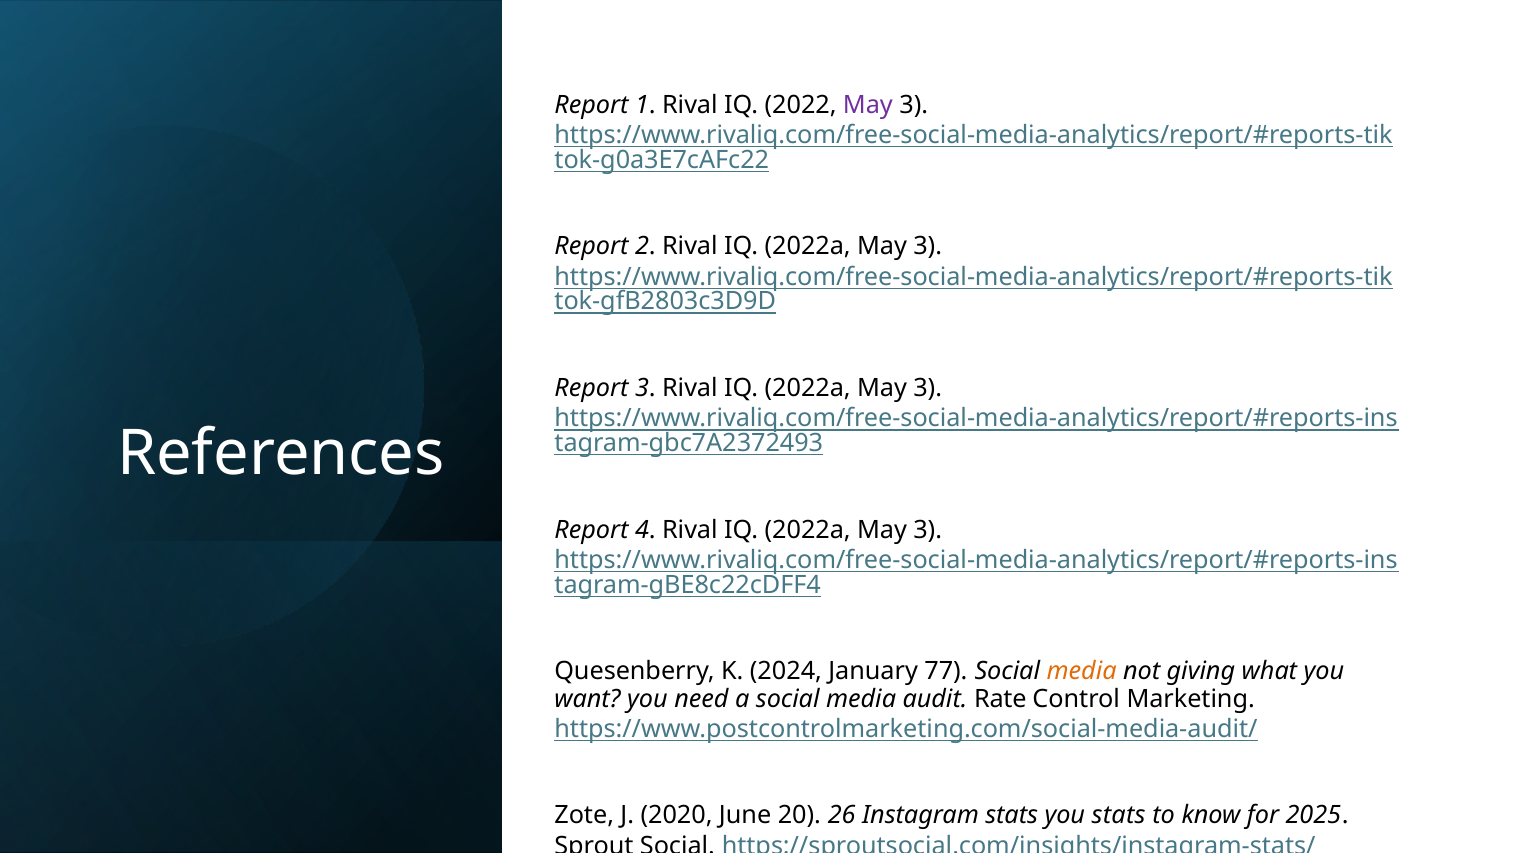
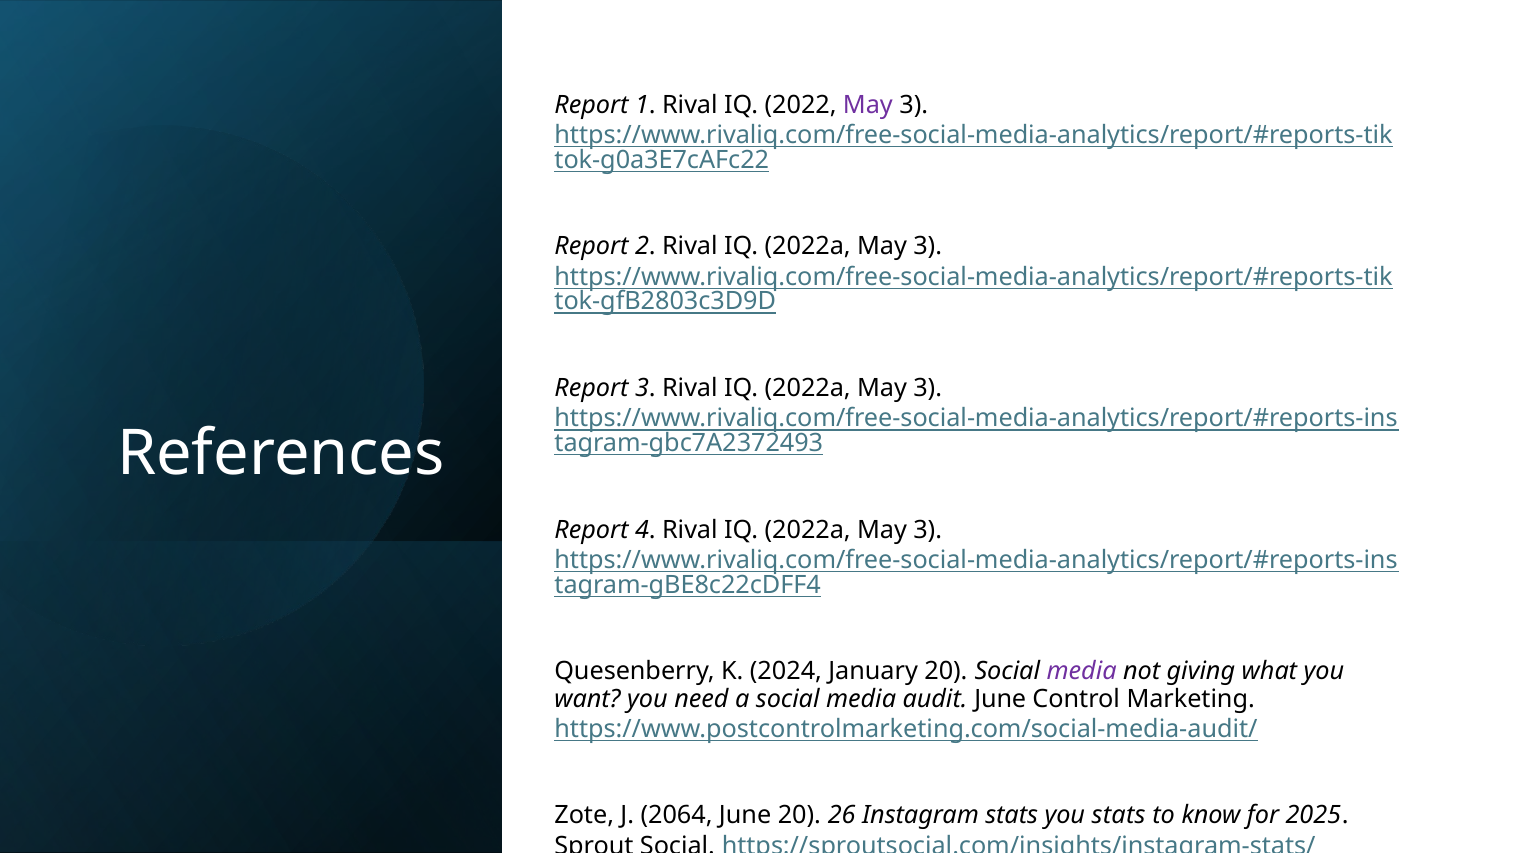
January 77: 77 -> 20 (946, 671)
media colour: orange -> purple (1082, 671)
audit Rate: Rate -> June (1000, 699)
2020: 2020 -> 2064 (677, 815)
